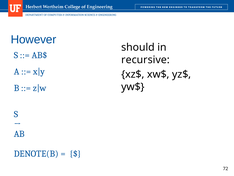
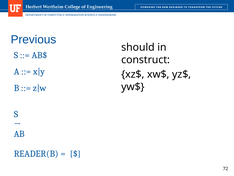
However: However -> Previous (33, 40)
recursive: recursive -> construct (146, 60)
DENOTE(B: DENOTE(B -> READER(B (36, 153)
